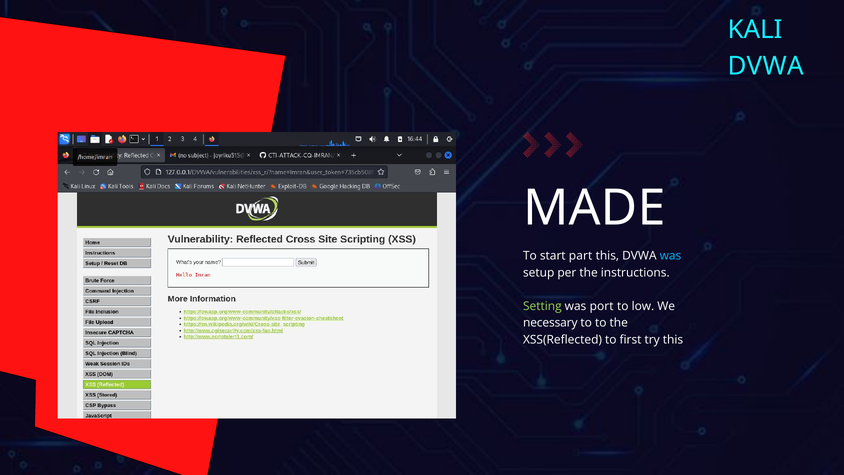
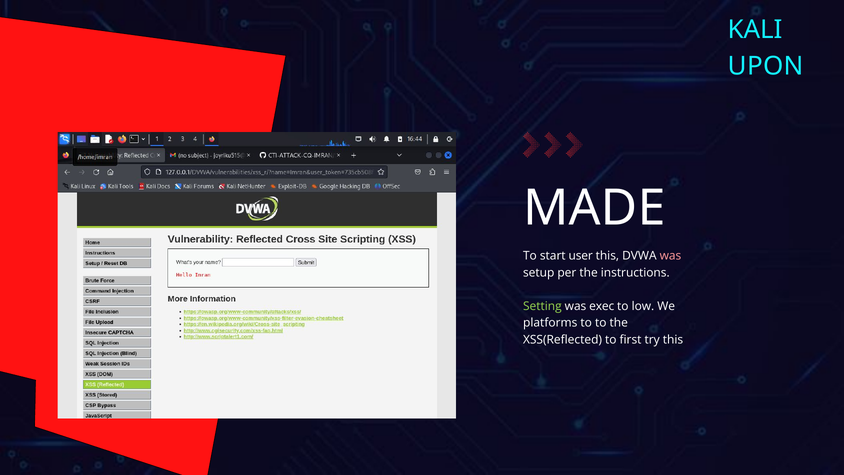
DVWA: DVWA -> UPON (766, 66)
part: part -> user (581, 256)
was colour: light blue -> pink (670, 256)
port: port -> exec (602, 306)
necessary: necessary -> platforms (550, 323)
